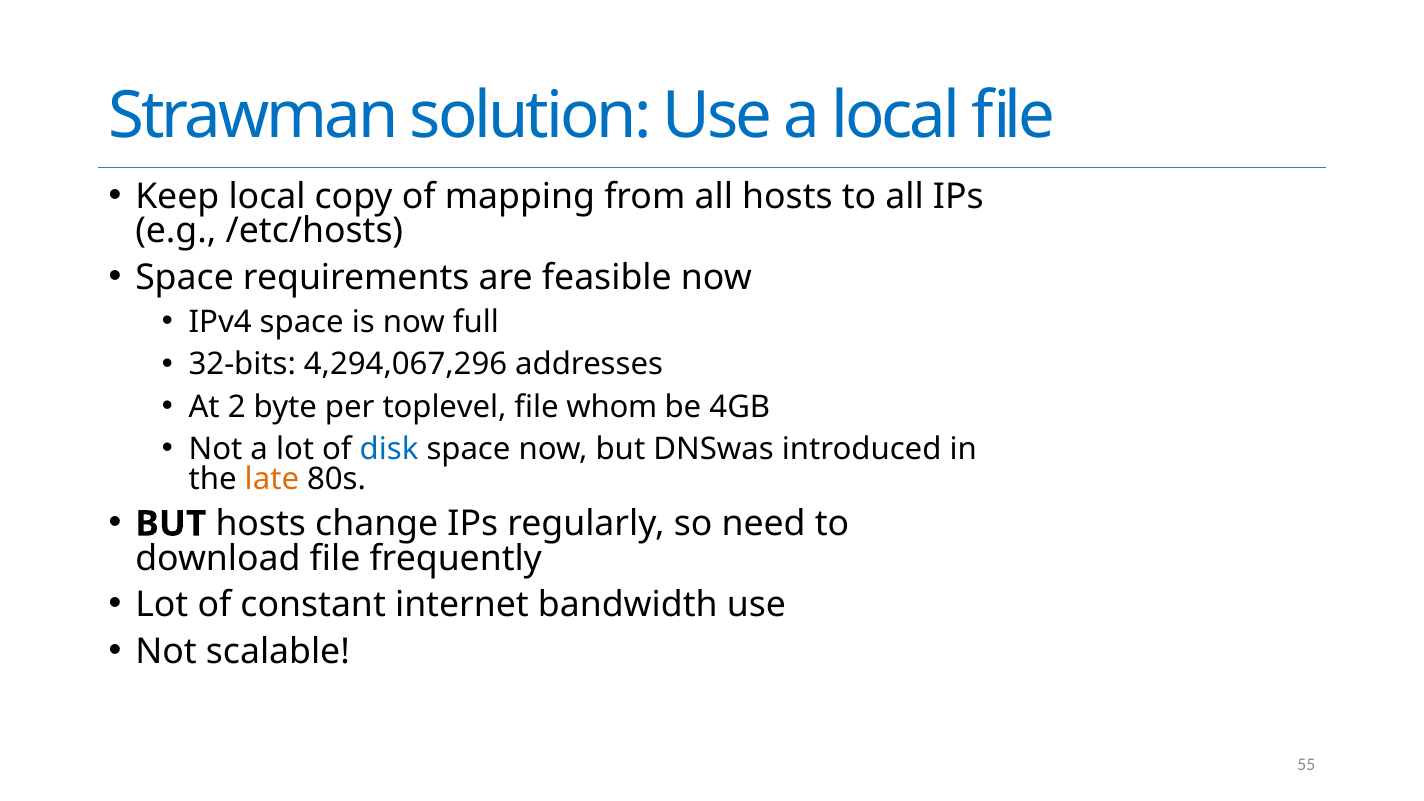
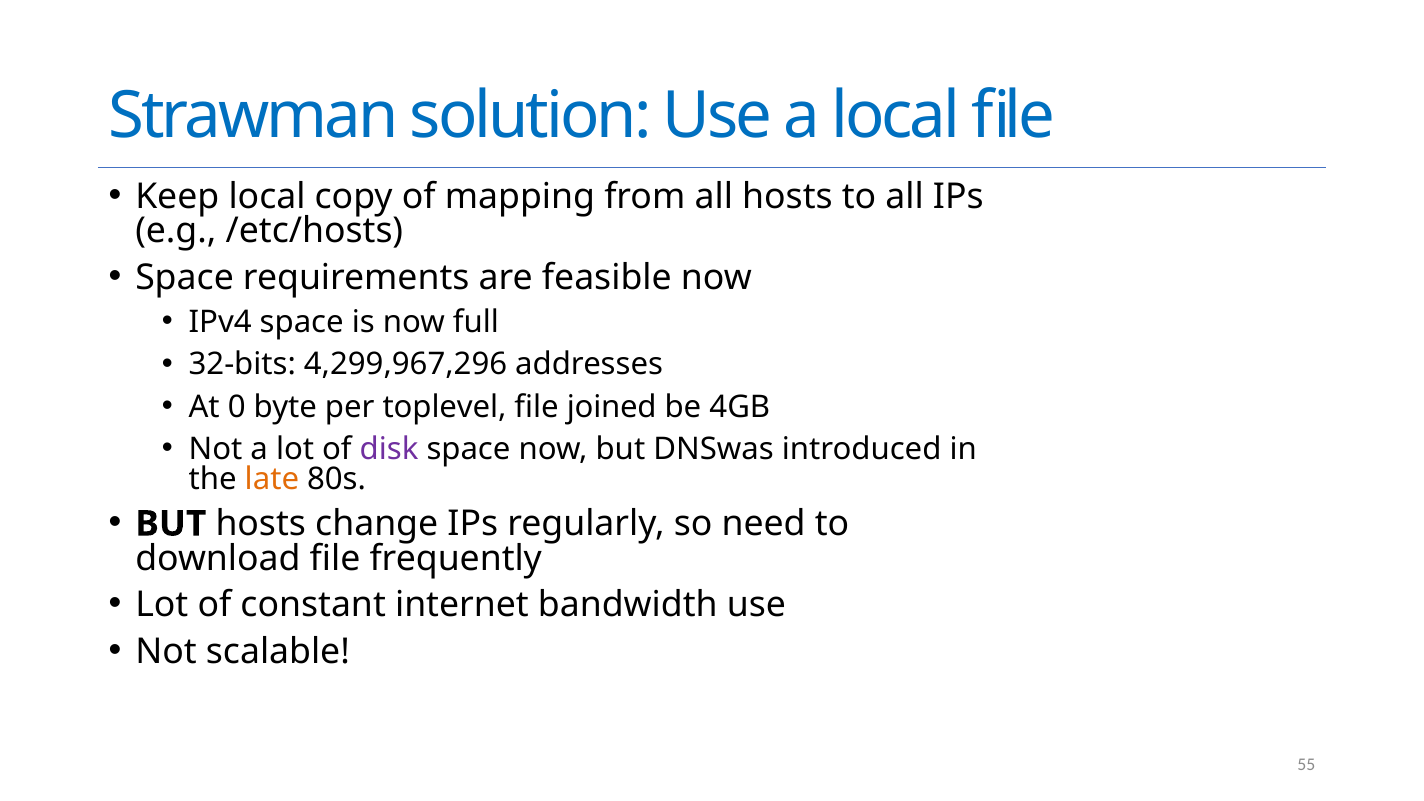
4,294,067,296: 4,294,067,296 -> 4,299,967,296 (406, 365)
2: 2 -> 0 (237, 407)
whom: whom -> joined (612, 407)
disk colour: blue -> purple (389, 449)
